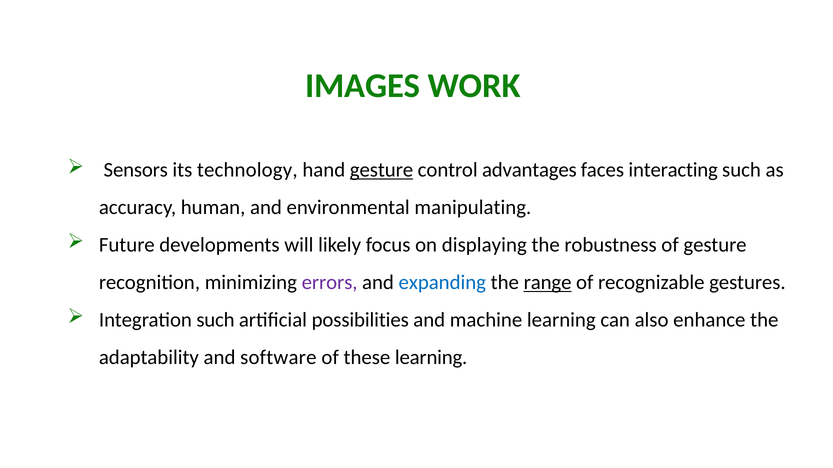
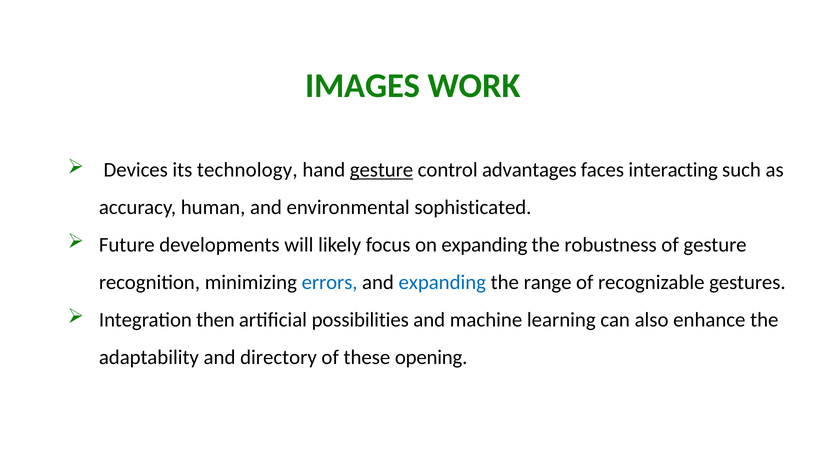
Sensors: Sensors -> Devices (136, 170)
manipulating: manipulating -> sophisticated (473, 208)
on displaying: displaying -> expanding (484, 245)
errors colour: purple -> blue (330, 283)
range underline: present -> none (548, 283)
Integration such: such -> then (215, 320)
software: software -> directory (278, 358)
these learning: learning -> opening (431, 358)
